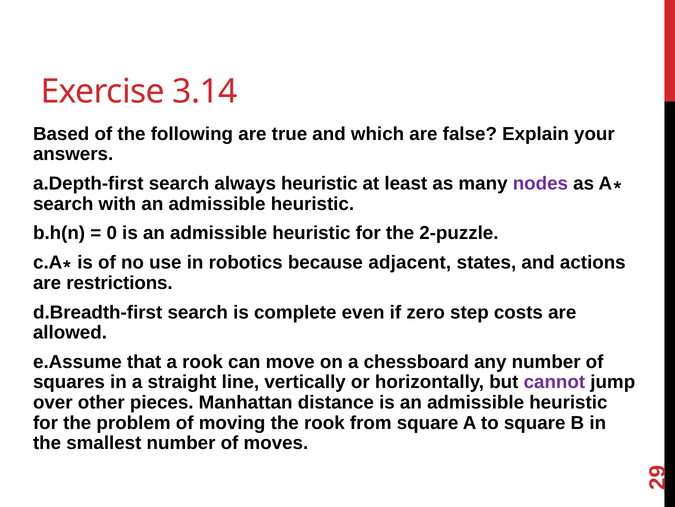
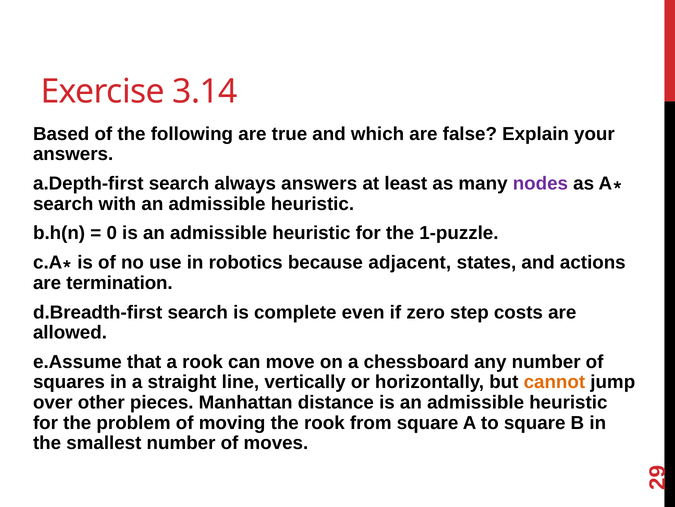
always heuristic: heuristic -> answers (319, 183)
2-puzzle: 2-puzzle -> 1-puzzle (459, 233)
restrictions: restrictions -> termination (120, 283)
cannot colour: purple -> orange (554, 382)
